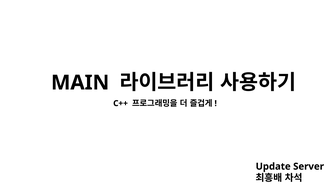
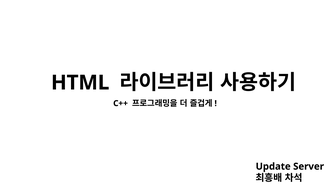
MAIN: MAIN -> HTML (80, 82)
